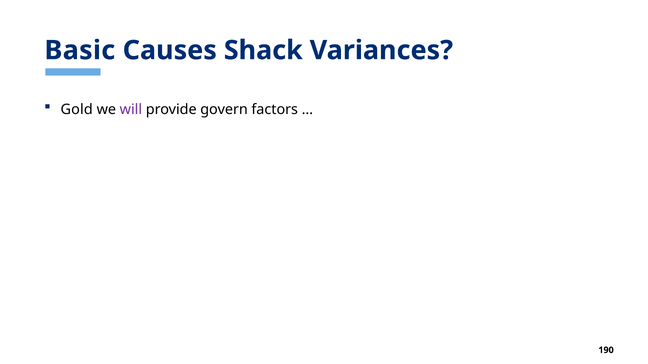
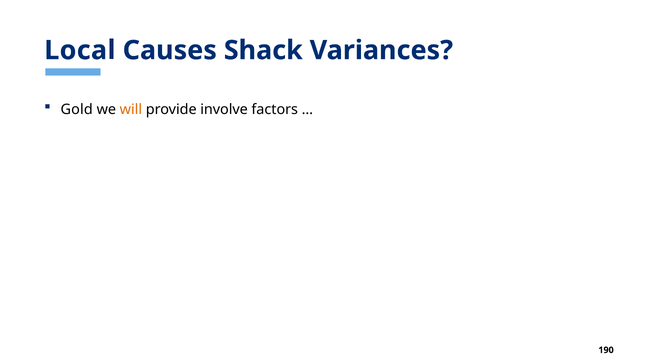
Basic: Basic -> Local (80, 50)
will colour: purple -> orange (131, 109)
govern: govern -> involve (224, 109)
